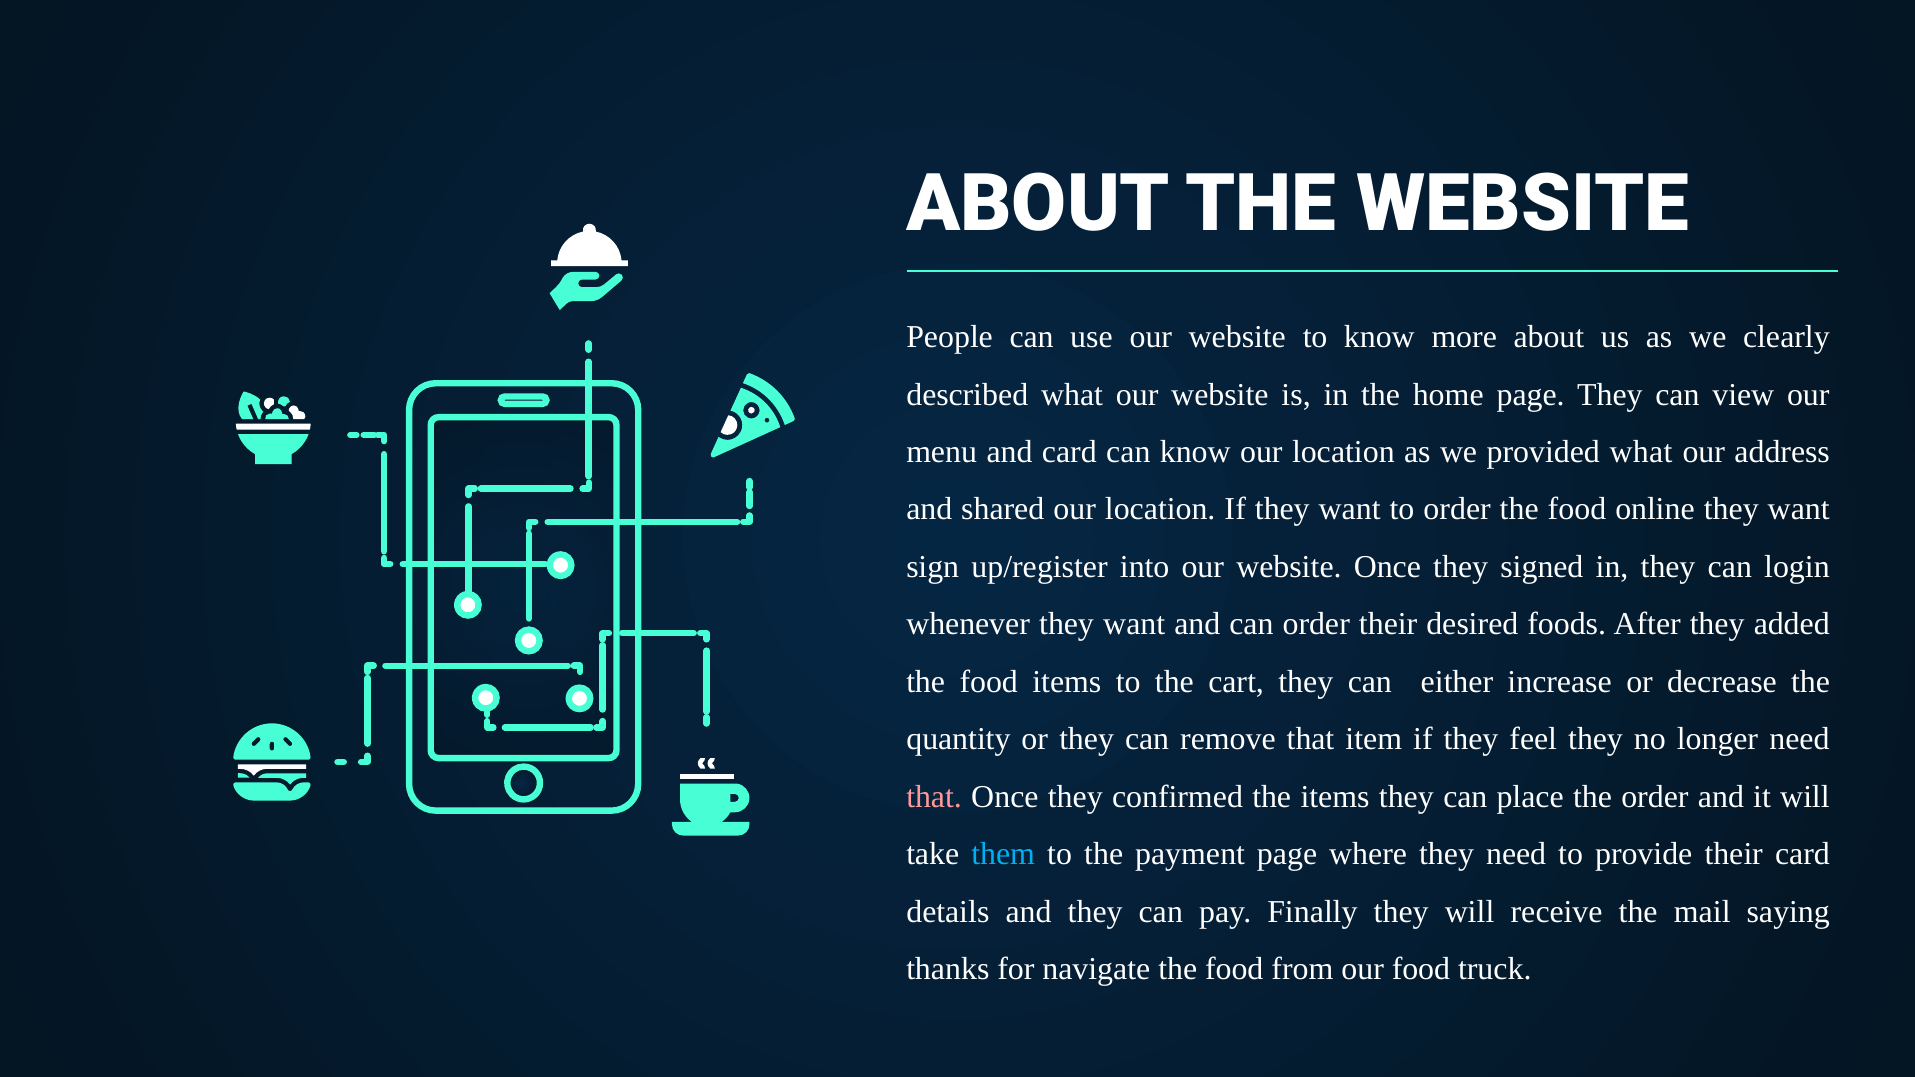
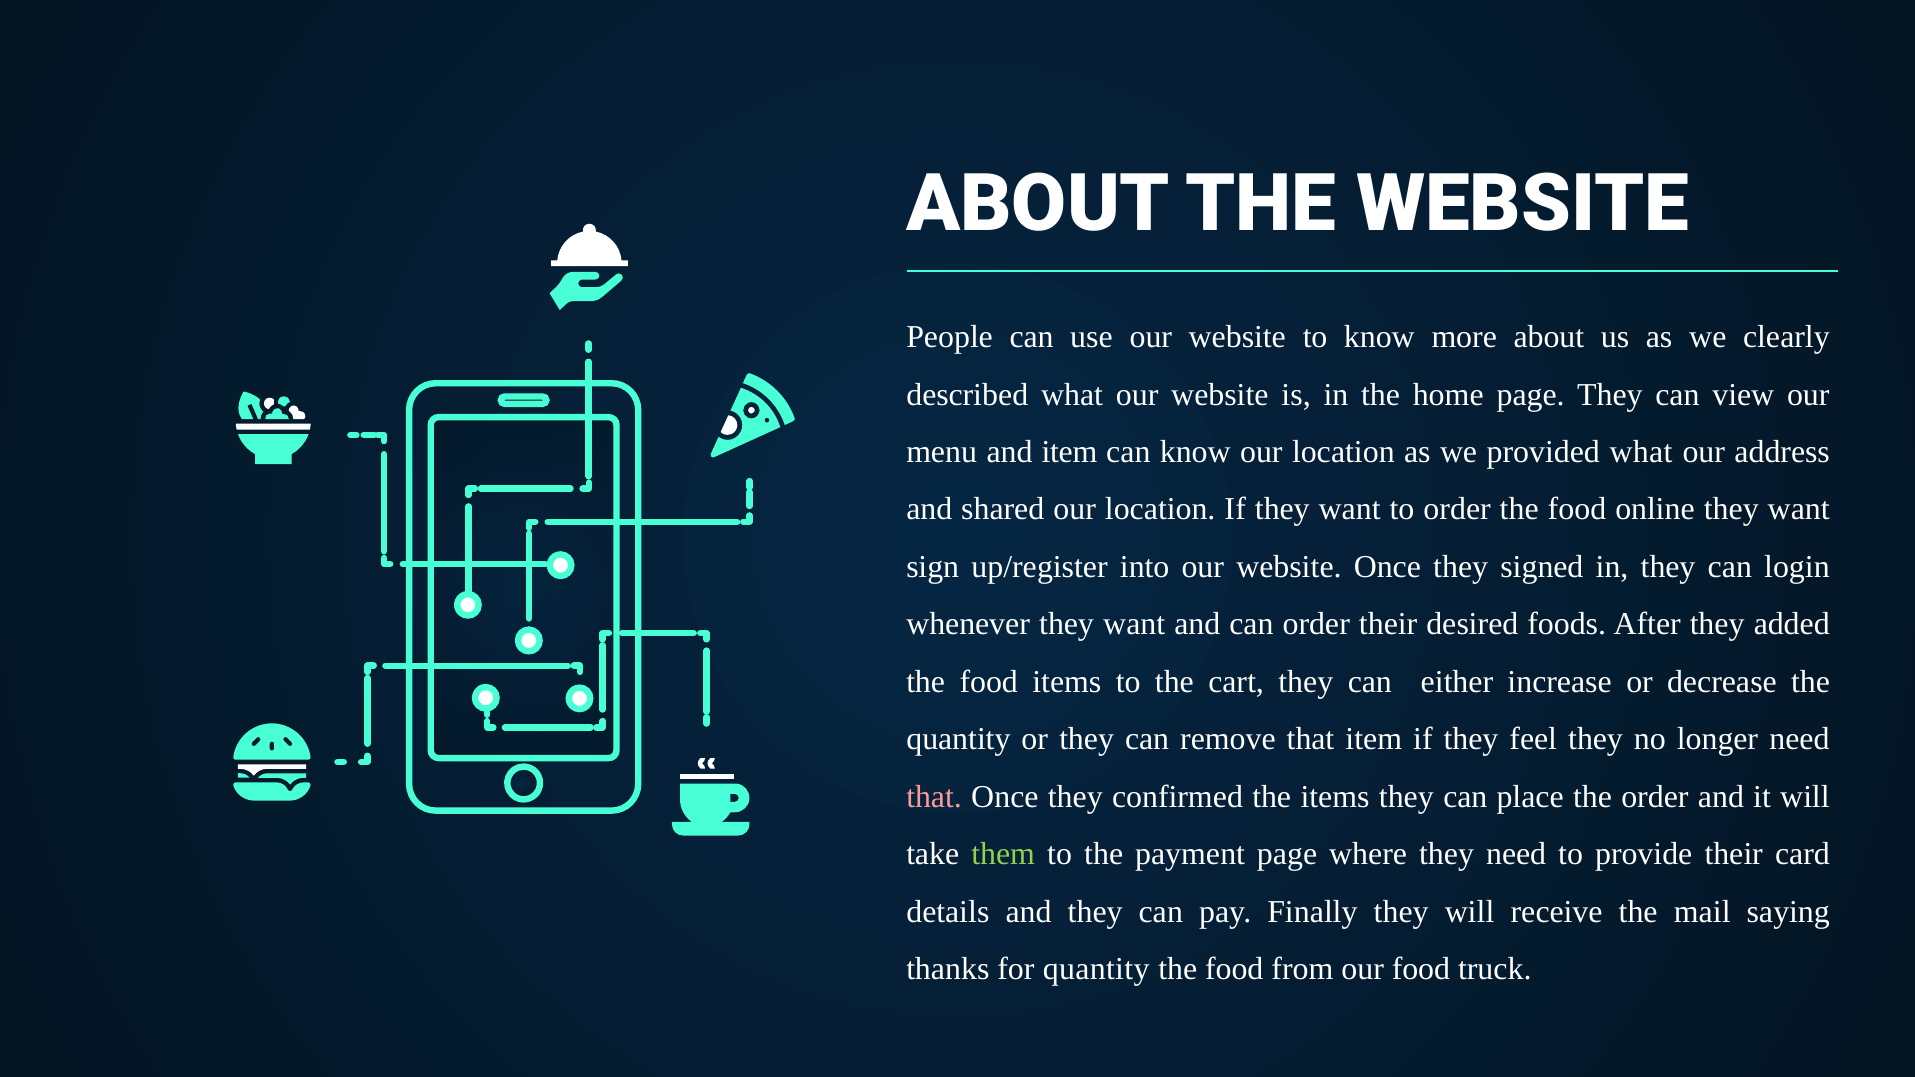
and card: card -> item (1069, 452)
them colour: light blue -> light green (1003, 854)
for navigate: navigate -> quantity (1096, 969)
